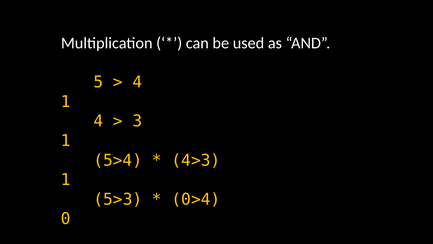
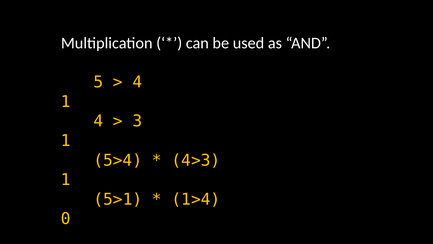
5>3: 5>3 -> 5>1 (118, 199)
0>4: 0>4 -> 1>4 (196, 199)
